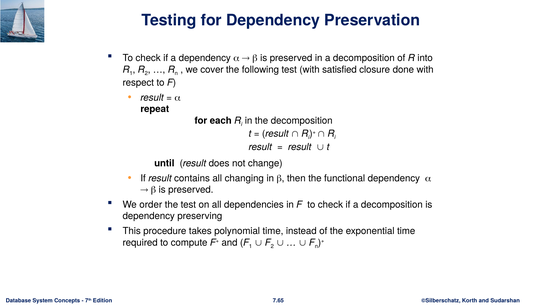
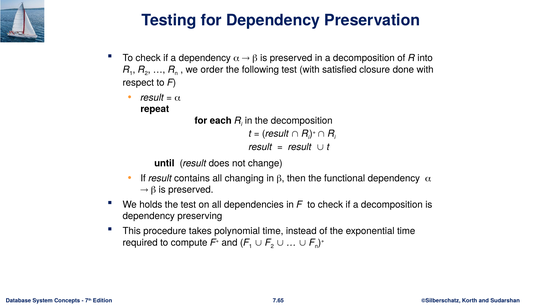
cover: cover -> order (212, 69)
order: order -> holds (151, 204)
